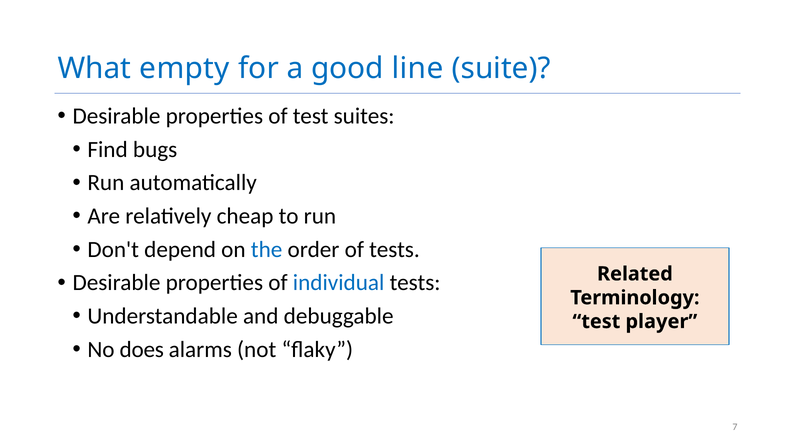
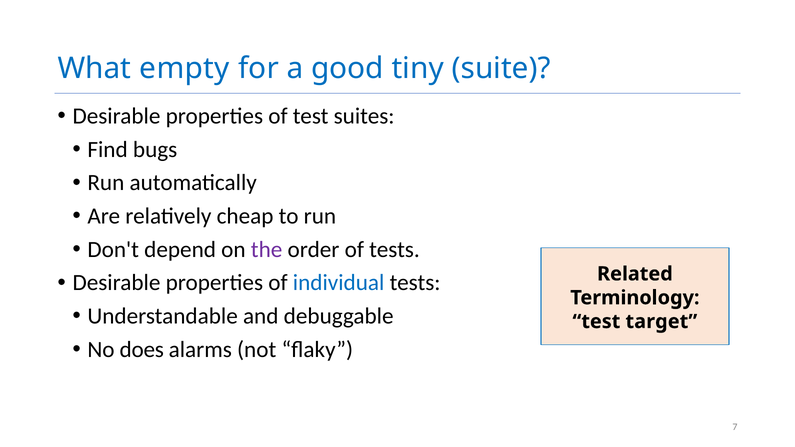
line: line -> tiny (418, 68)
the colour: blue -> purple (267, 250)
player: player -> target (661, 322)
